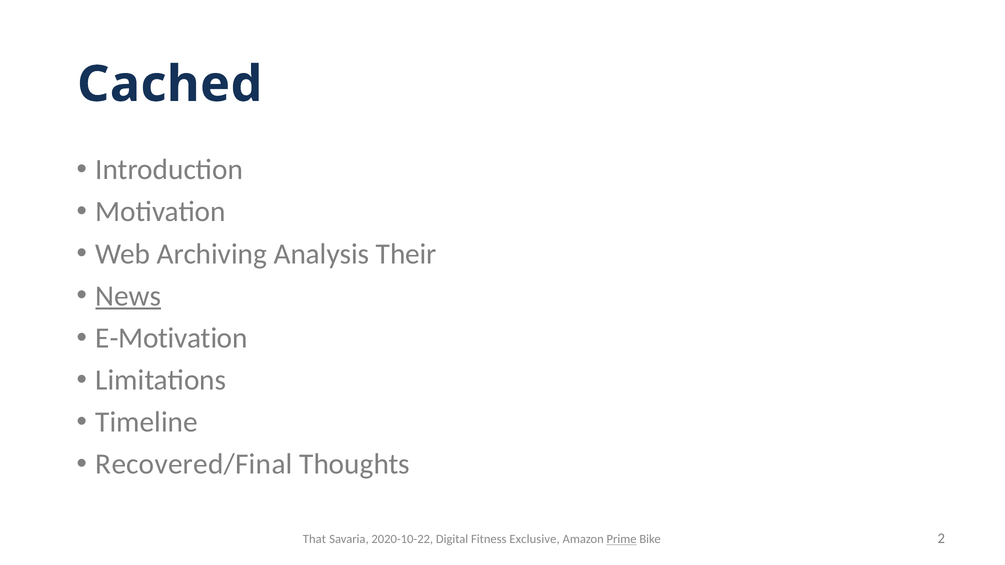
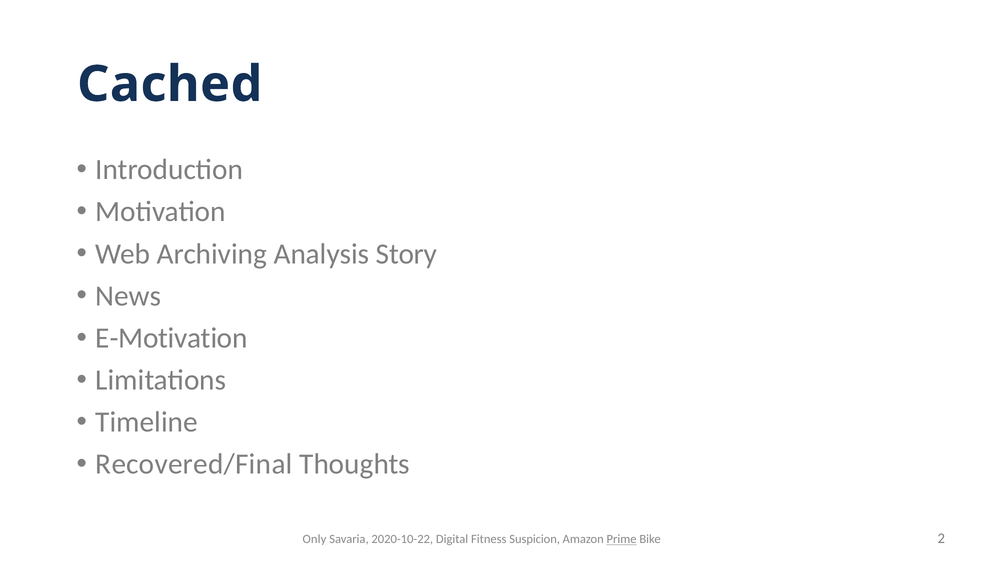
Their: Their -> Story (406, 254)
News underline: present -> none (128, 296)
That: That -> Only (314, 540)
Exclusive: Exclusive -> Suspicion (535, 540)
